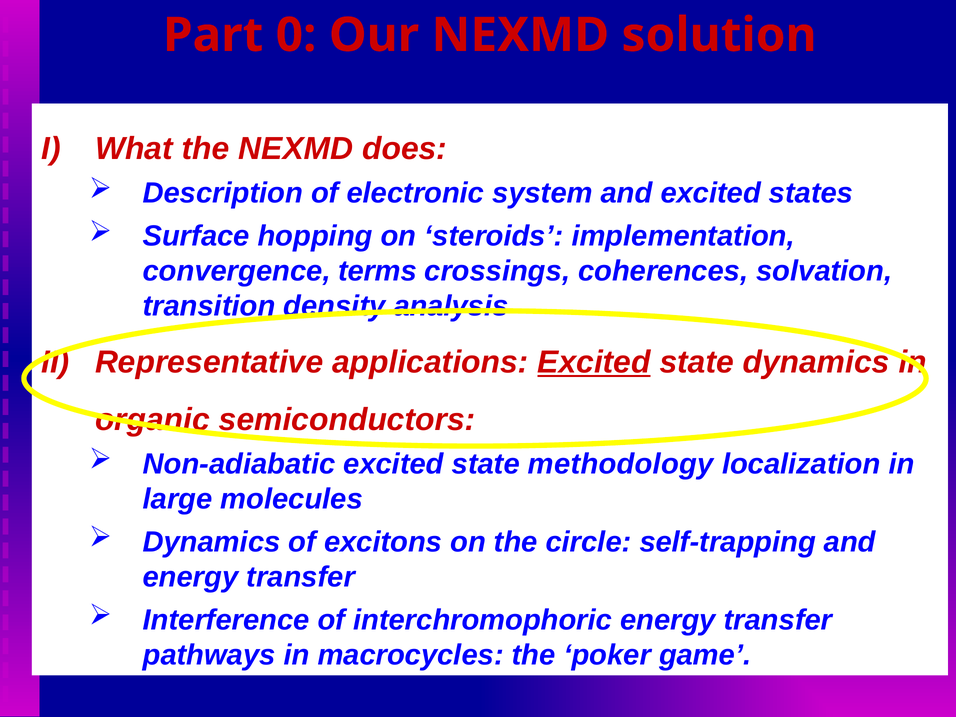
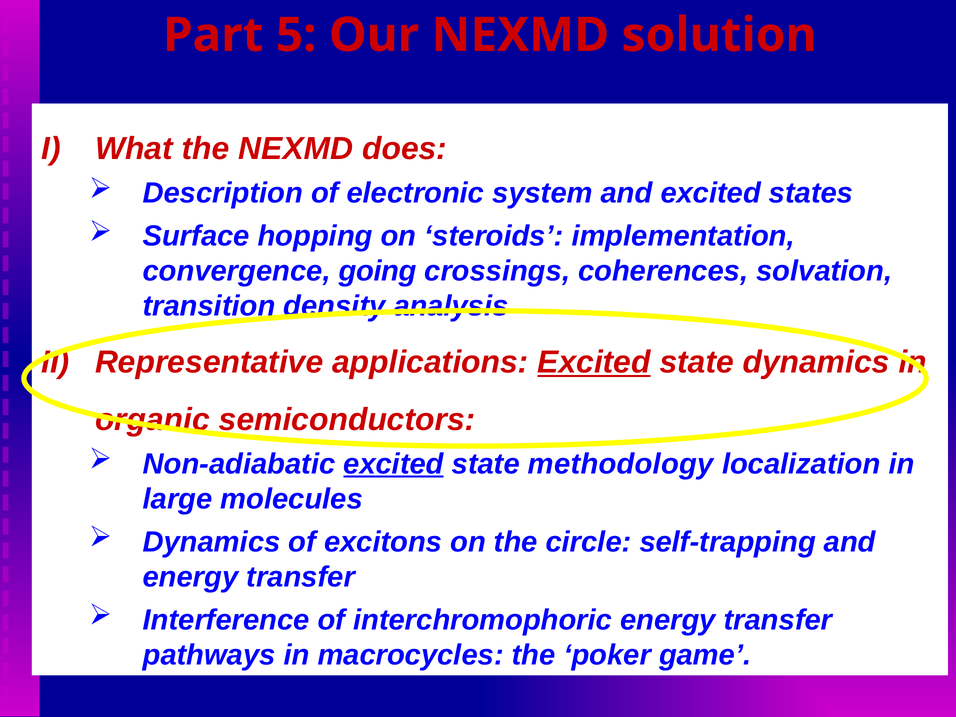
0: 0 -> 5 (296, 35)
terms: terms -> going (378, 271)
excited underline: none -> present (394, 464)
